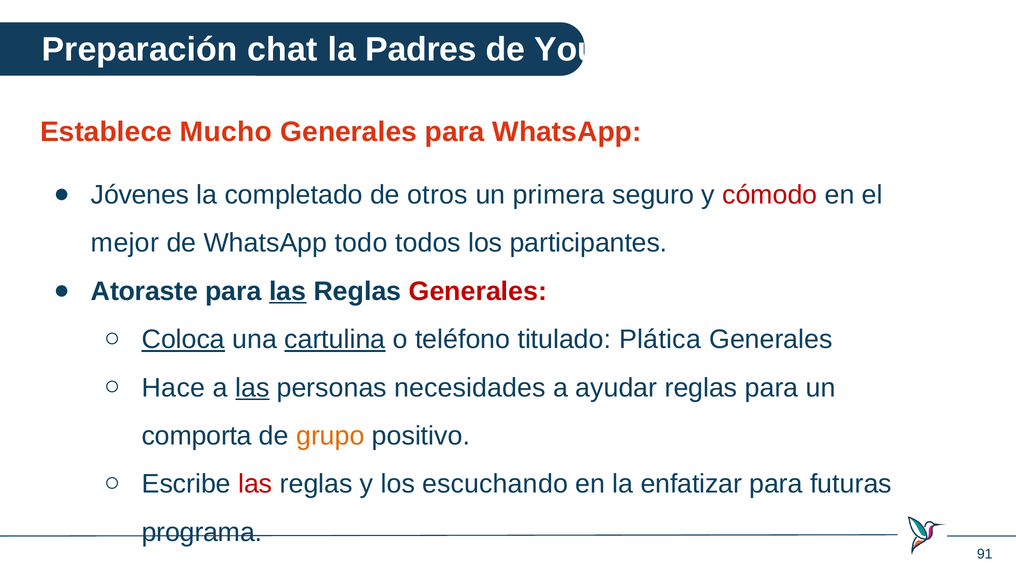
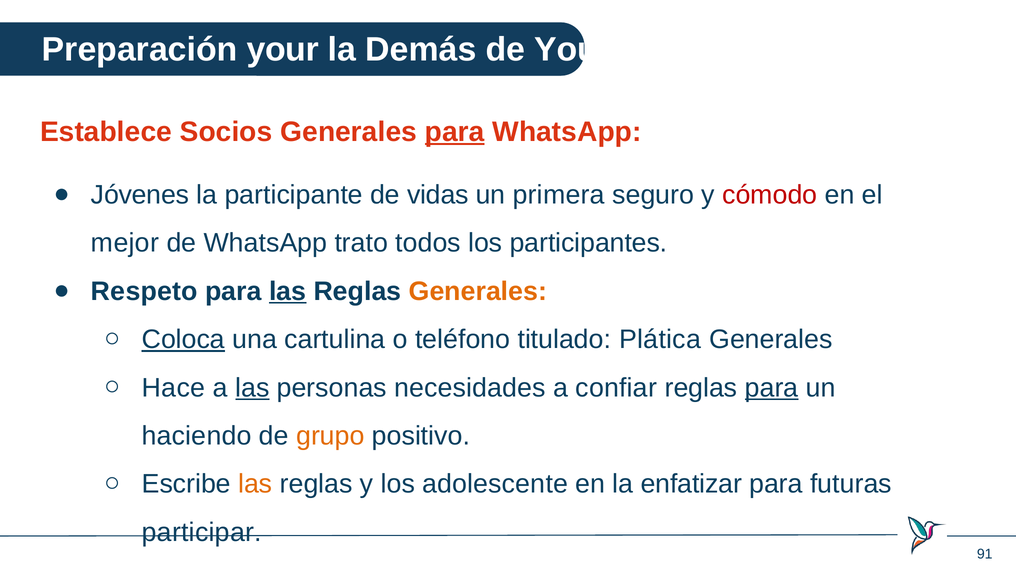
Preparación chat: chat -> your (283, 50)
Padres: Padres -> Demás (421, 50)
Mucho: Mucho -> Socios (226, 132)
para underline: none -> present (455, 132)
completado: completado -> participante (294, 195)
otros: otros -> vidas (438, 195)
todo: todo -> trato (361, 243)
Atoraste: Atoraste -> Respeto (144, 292)
Generales colour: red -> orange (478, 292)
cartulina underline: present -> none (335, 340)
ayudar: ayudar -> confiar (616, 388)
para underline: none -> present (772, 388)
comporta: comporta -> haciendo (197, 436)
las colour: red -> orange (255, 485)
escuchando: escuchando -> adolescente (495, 485)
programa: programa -> participar (202, 533)
